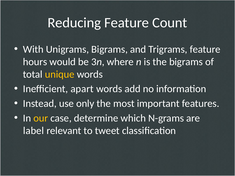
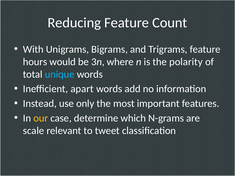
the bigrams: bigrams -> polarity (186, 62)
unique colour: yellow -> light blue (60, 74)
label: label -> scale (34, 131)
